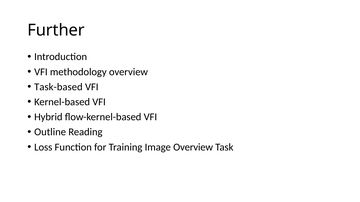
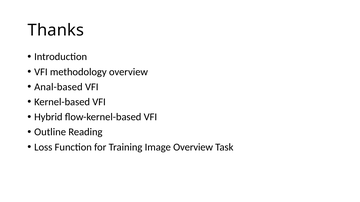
Further: Further -> Thanks (56, 30)
Task-based: Task-based -> Anal-based (58, 87)
